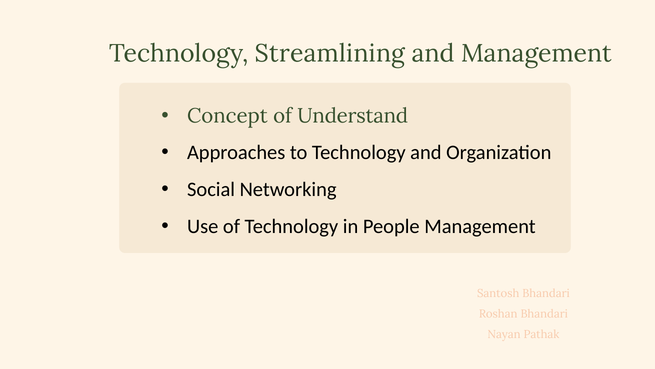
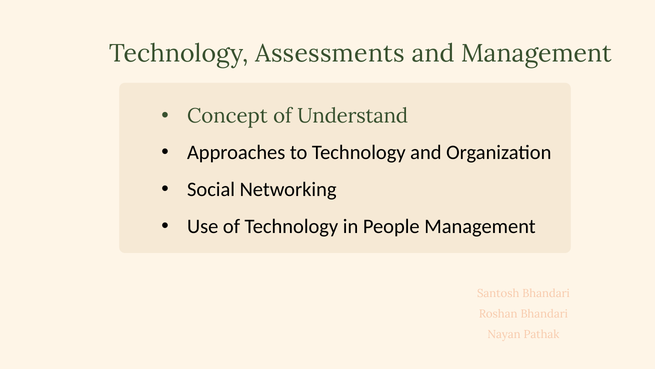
Streamlining: Streamlining -> Assessments (330, 54)
